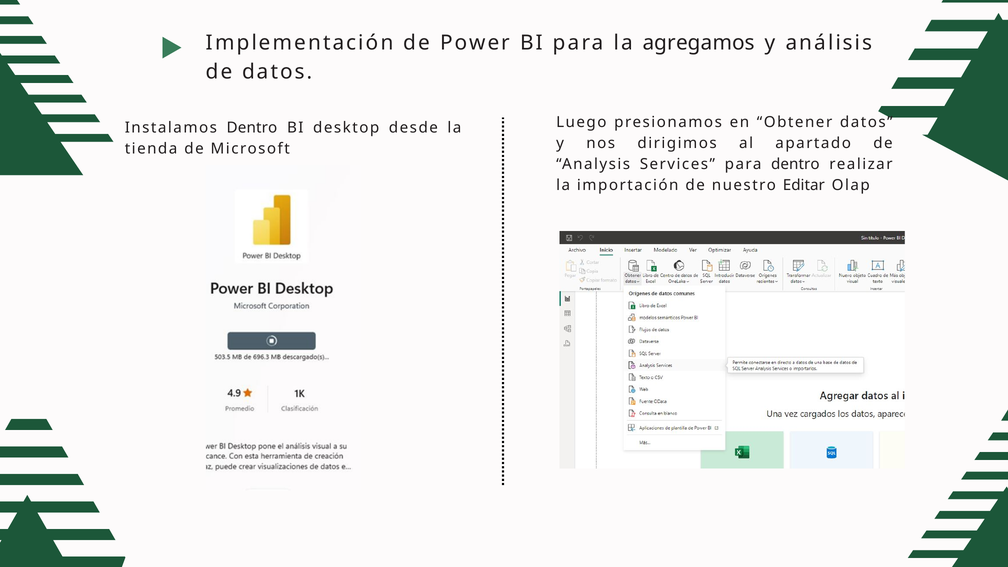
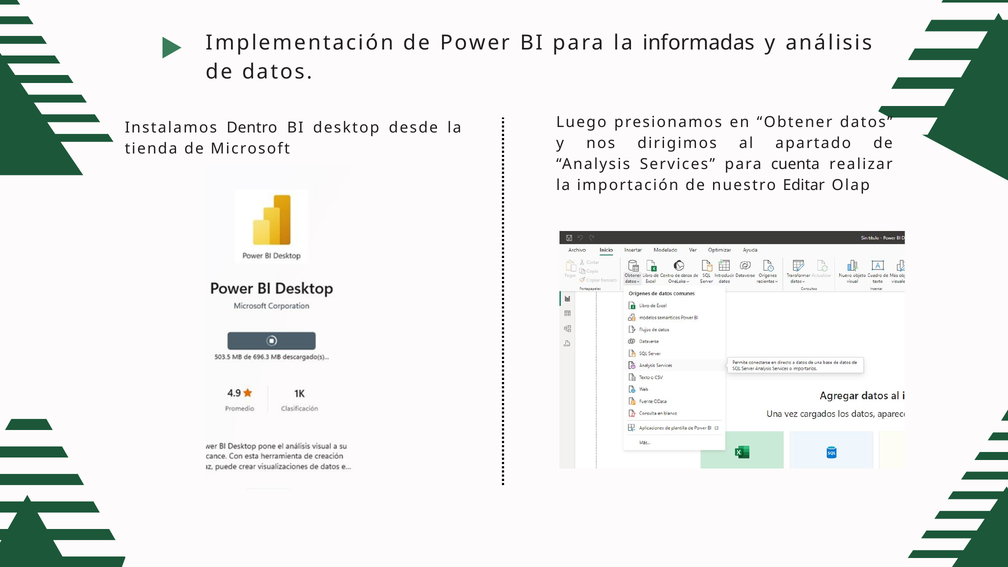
agregamos: agregamos -> informadas (699, 43)
para dentro: dentro -> cuenta (795, 164)
